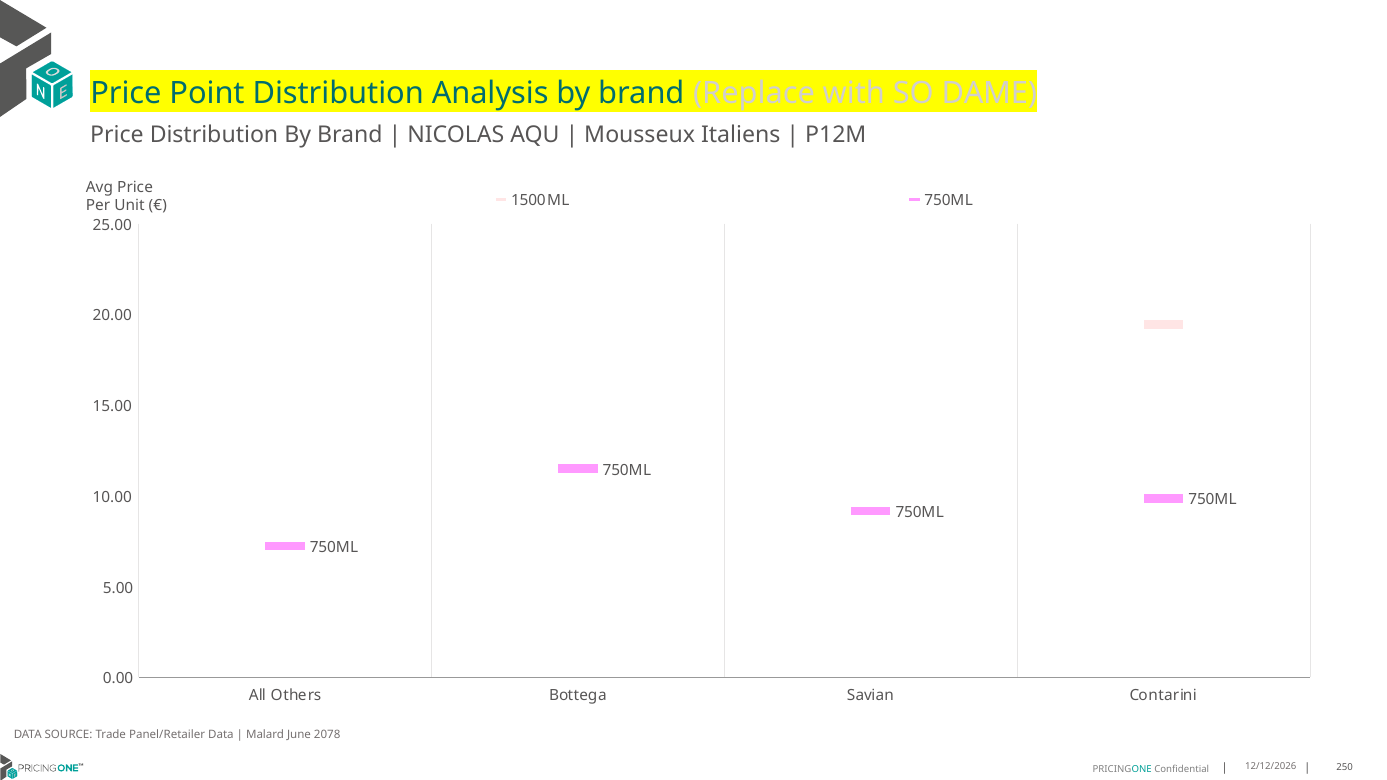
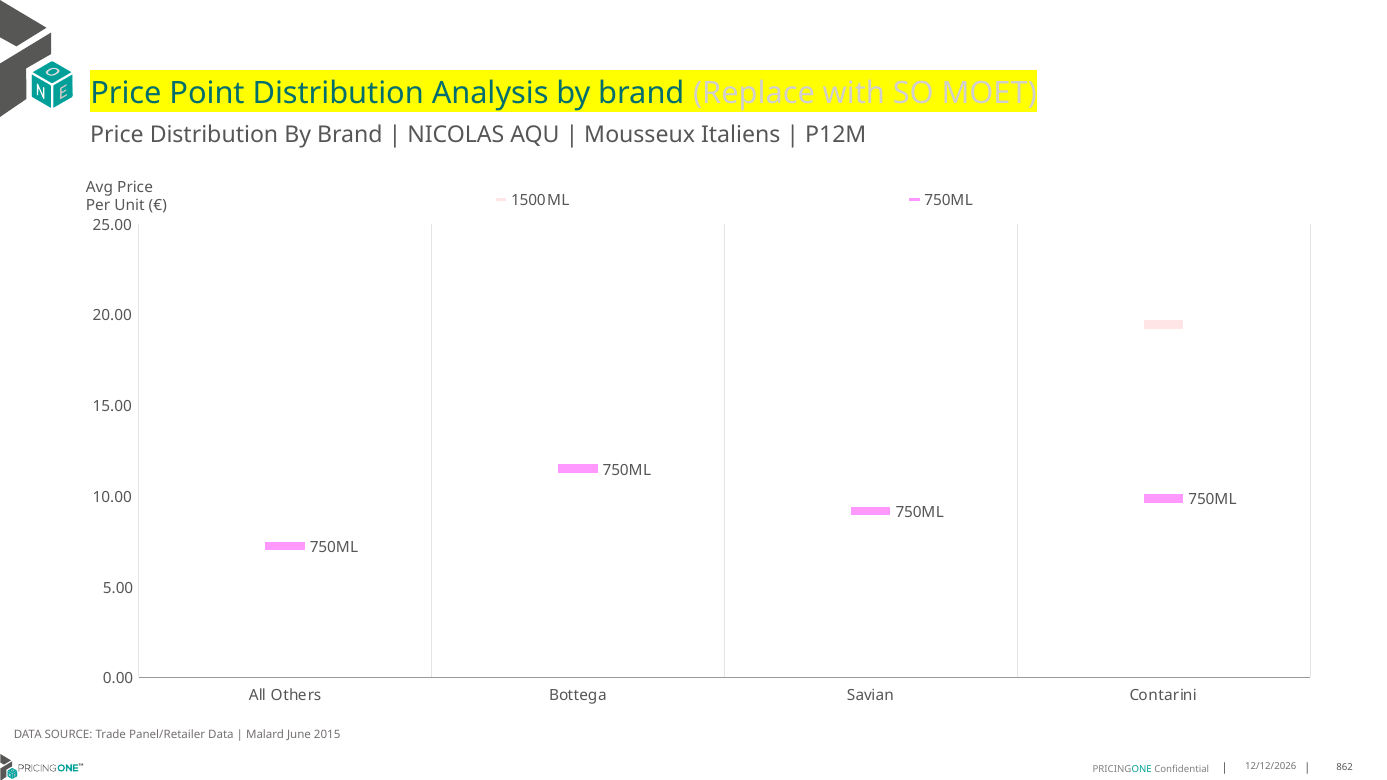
DAME: DAME -> MOET (989, 93)
2078: 2078 -> 2015 (327, 735)
250: 250 -> 862 (1345, 767)
